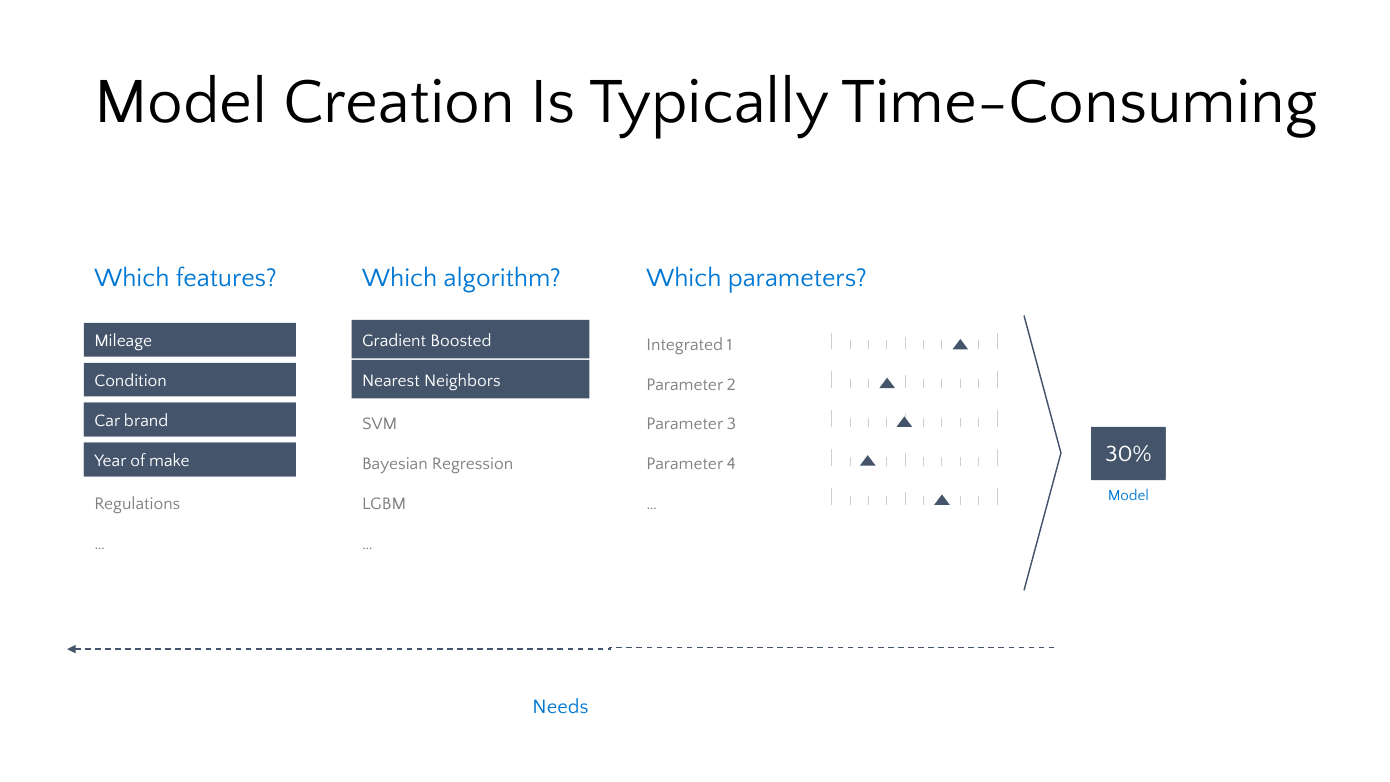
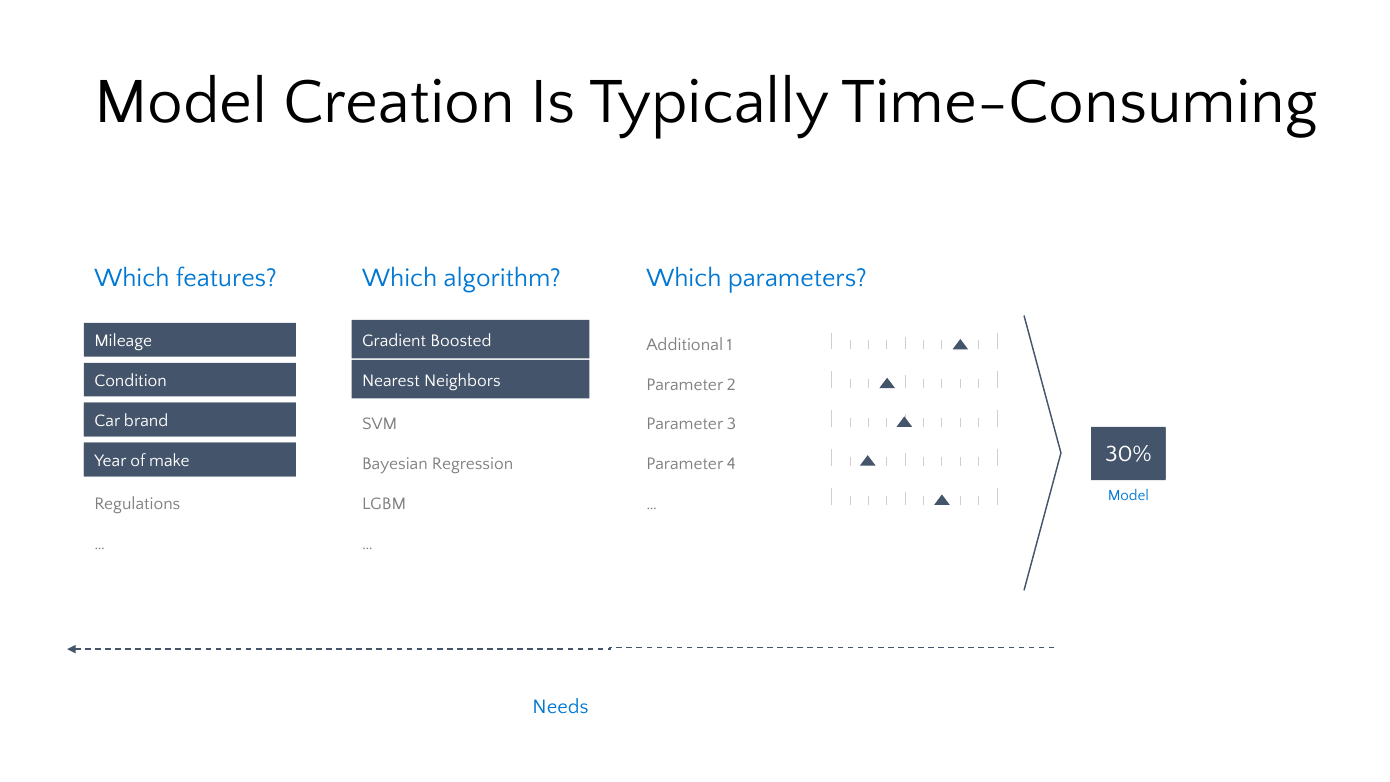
Integrated: Integrated -> Additional (685, 344)
